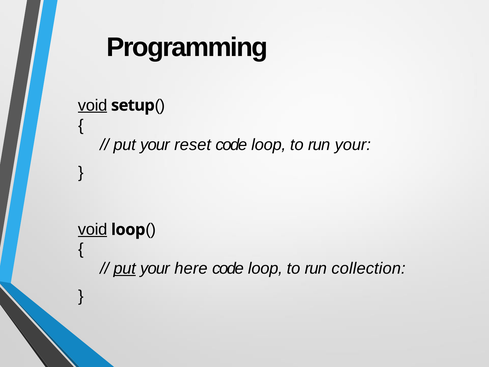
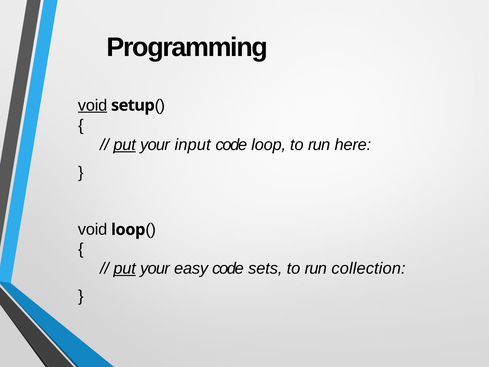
put underline: none -> present (125, 145)
reset: reset -> input (193, 145)
run your: your -> here (353, 145)
void underline: present -> none (93, 229)
here: here -> easy (191, 268)
loop: loop -> sets (265, 268)
